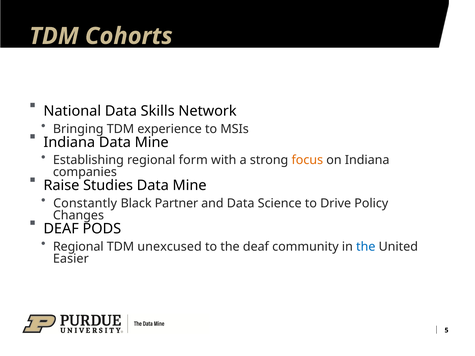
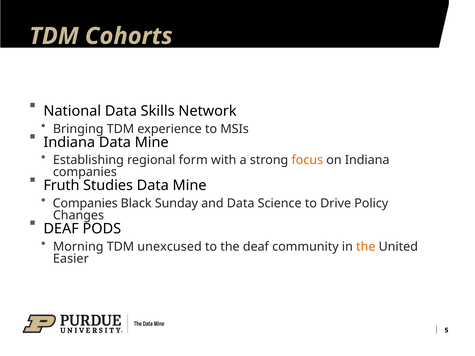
Raise: Raise -> Fruth (61, 186)
Constantly: Constantly -> Companies (85, 204)
Partner: Partner -> Sunday (176, 204)
Regional: Regional -> Morning (78, 247)
the colour: blue -> orange (366, 247)
